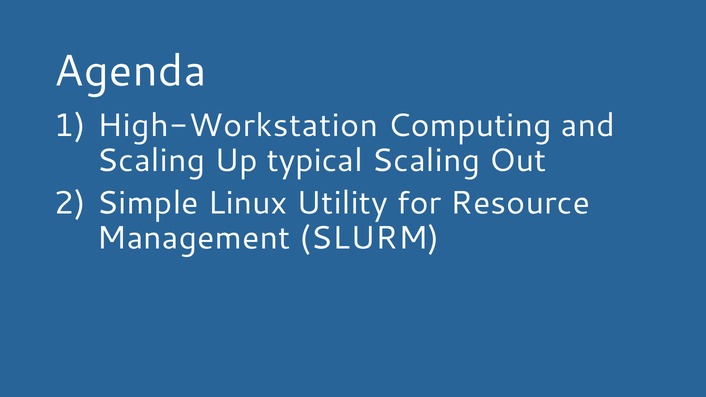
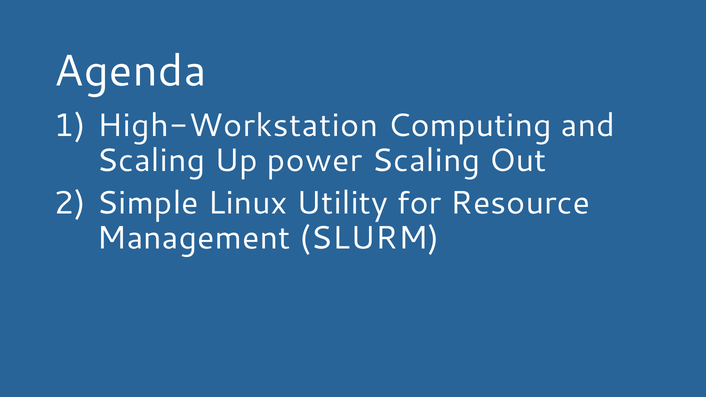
typical: typical -> power (315, 161)
